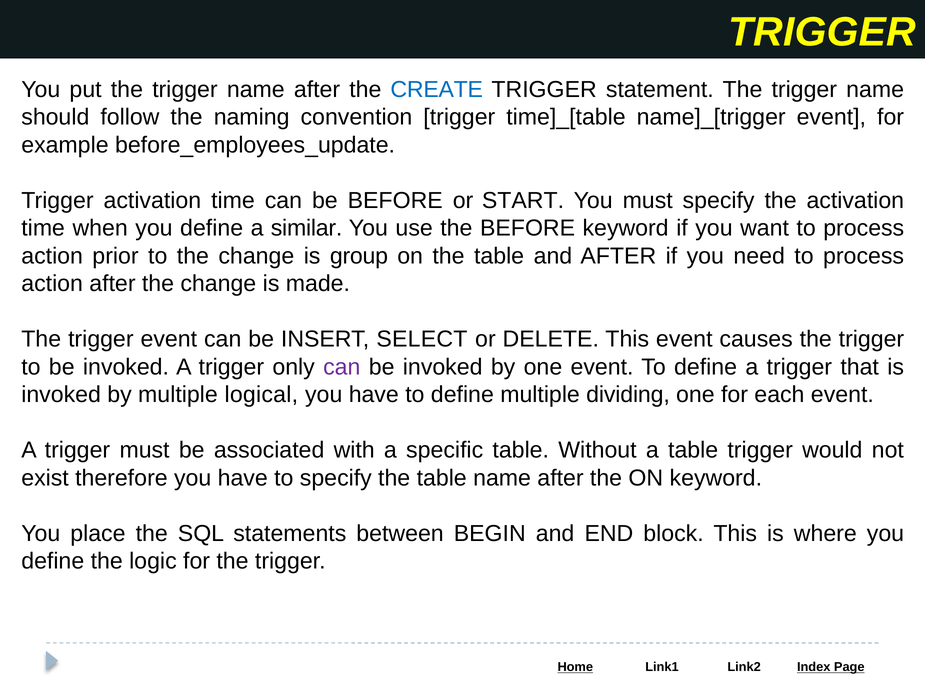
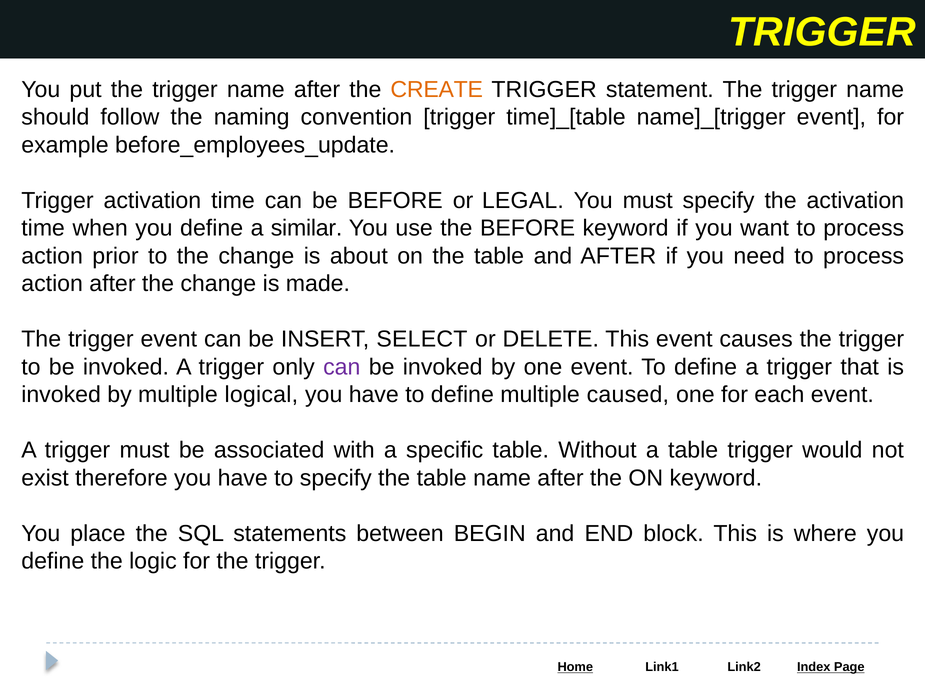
CREATE colour: blue -> orange (437, 89)
START: START -> LEGAL (523, 200)
group: group -> about (359, 256)
dividing: dividing -> caused (628, 395)
